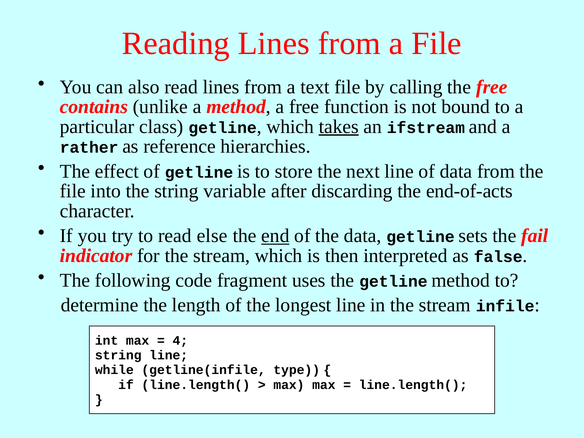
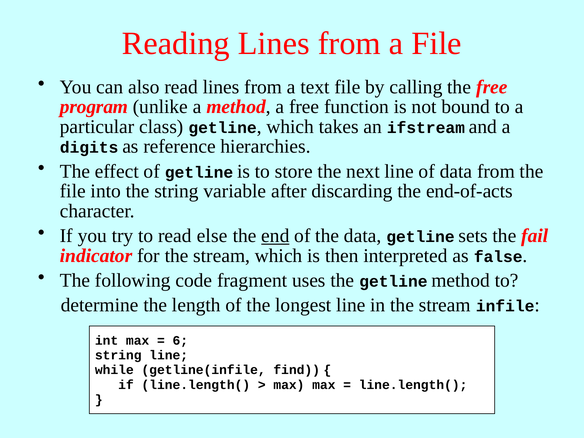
contains: contains -> program (94, 107)
takes underline: present -> none (339, 127)
rather: rather -> digits (89, 148)
4: 4 -> 6 (180, 340)
type: type -> find (297, 370)
